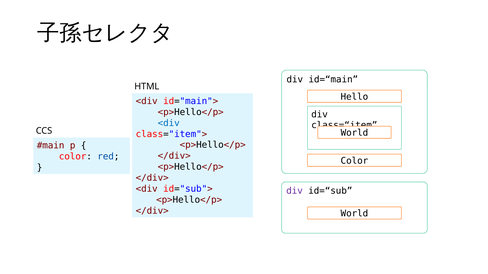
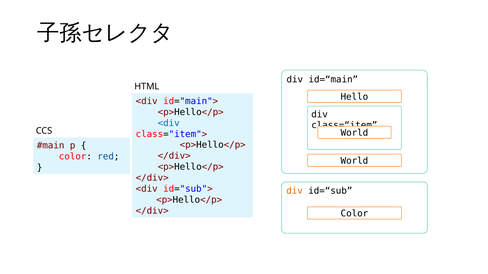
Color: Color -> World (354, 161)
div colour: purple -> orange (295, 191)
World: World -> Color (354, 214)
